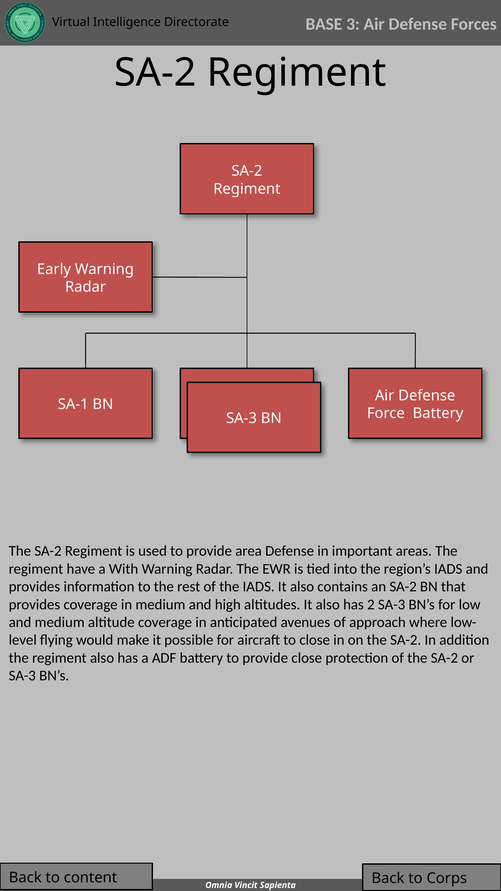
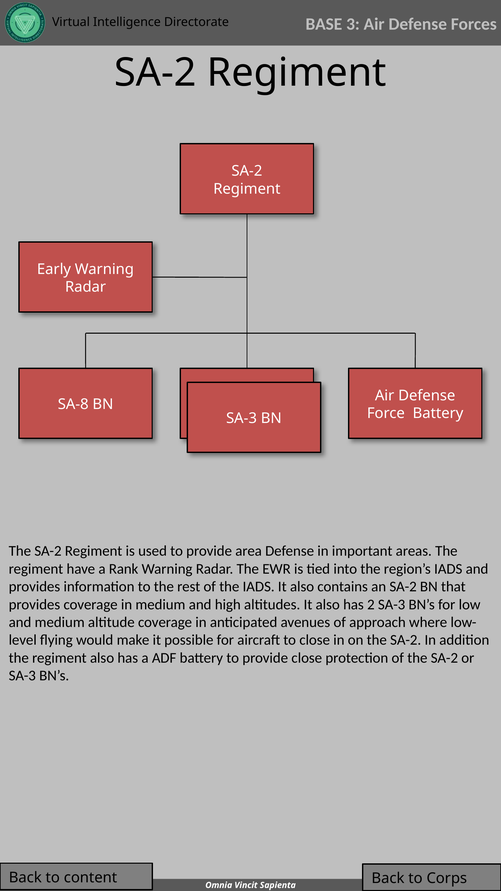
SA-1: SA-1 -> SA-8 (73, 404)
With: With -> Rank (124, 569)
